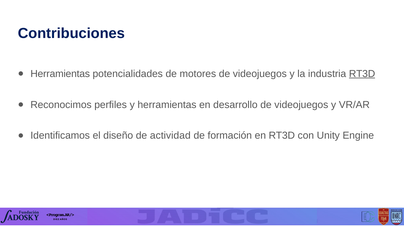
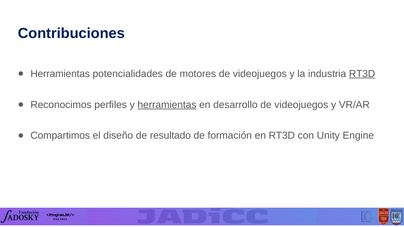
herramientas underline: none -> present (167, 105)
Identificamos: Identificamos -> Compartimos (60, 136)
actividad: actividad -> resultado (170, 136)
